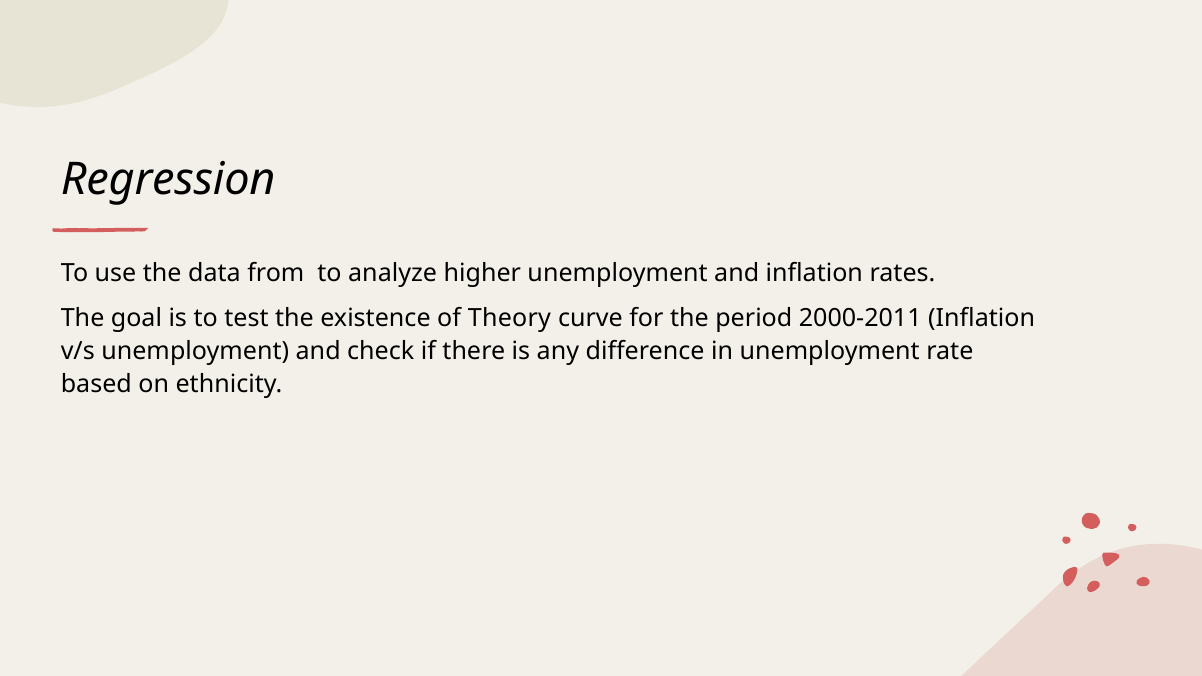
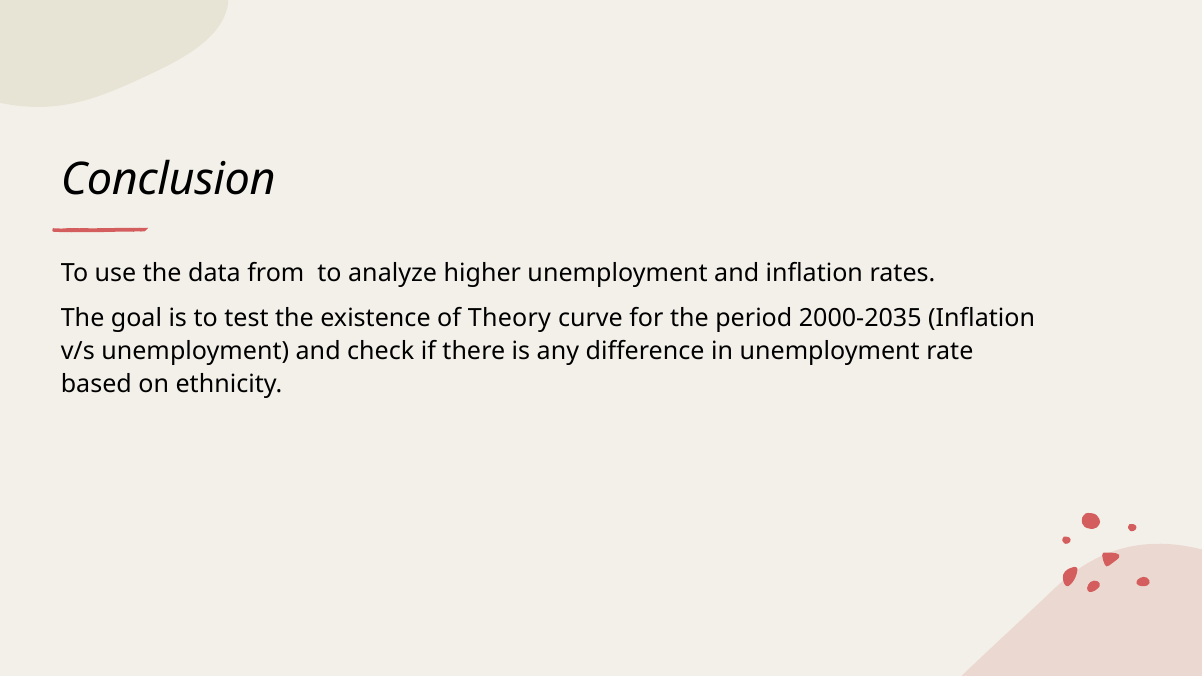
Regression: Regression -> Conclusion (168, 180)
2000-2011: 2000-2011 -> 2000-2035 (860, 318)
